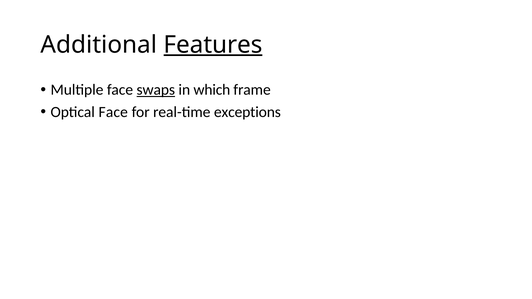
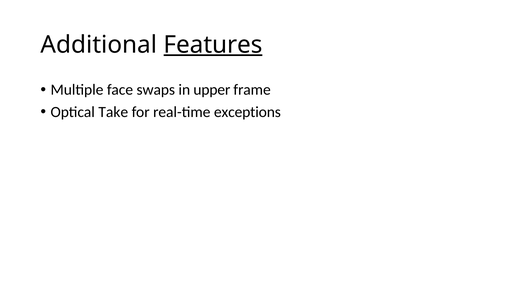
swaps underline: present -> none (156, 90)
which: which -> upper (212, 90)
Optical Face: Face -> Take (113, 112)
